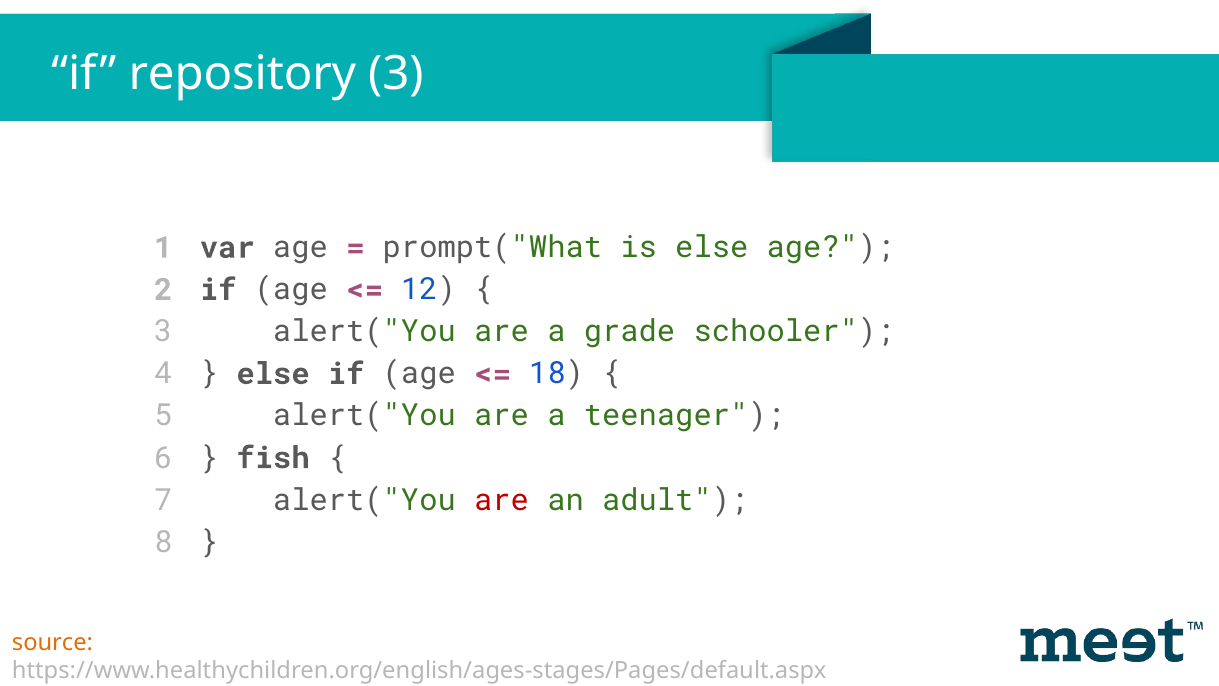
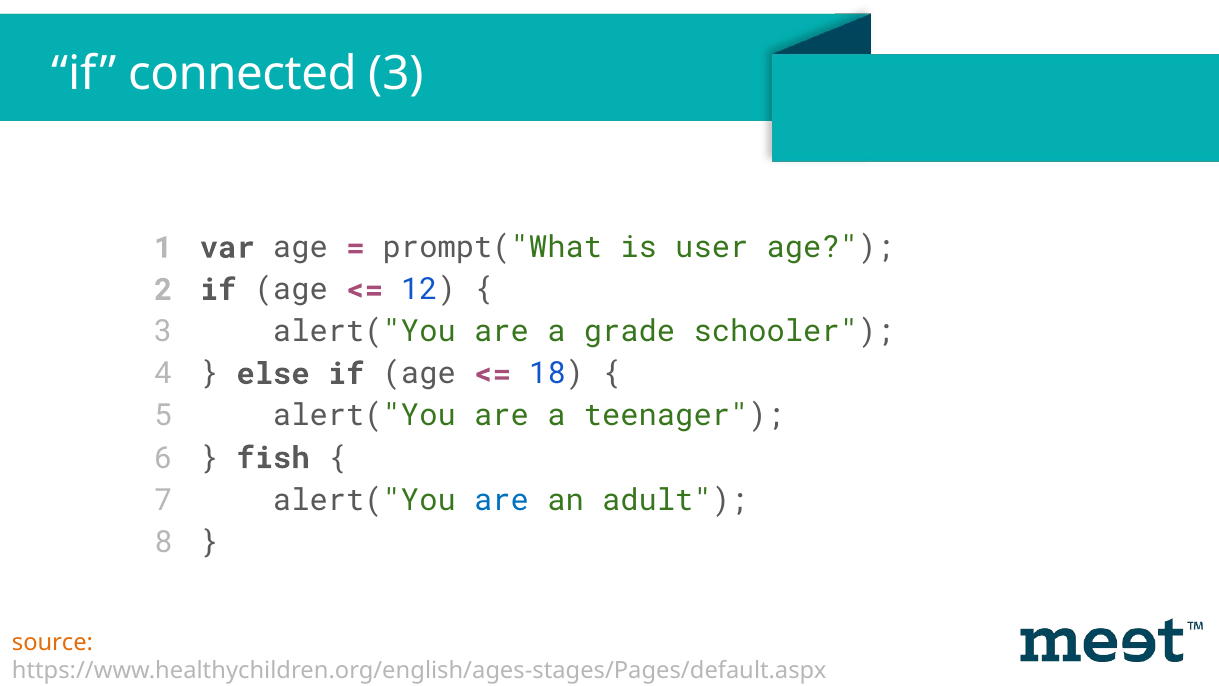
repository: repository -> connected (242, 74)
is else: else -> user (712, 248)
are colour: red -> blue (502, 500)
